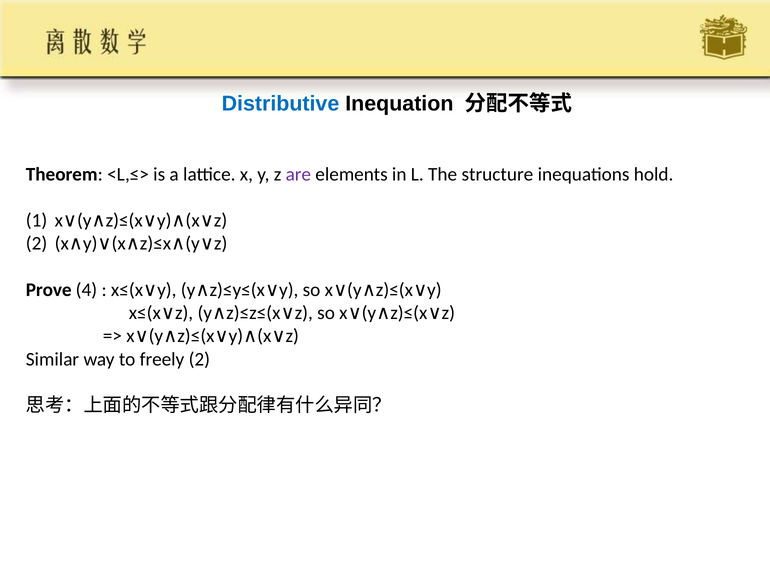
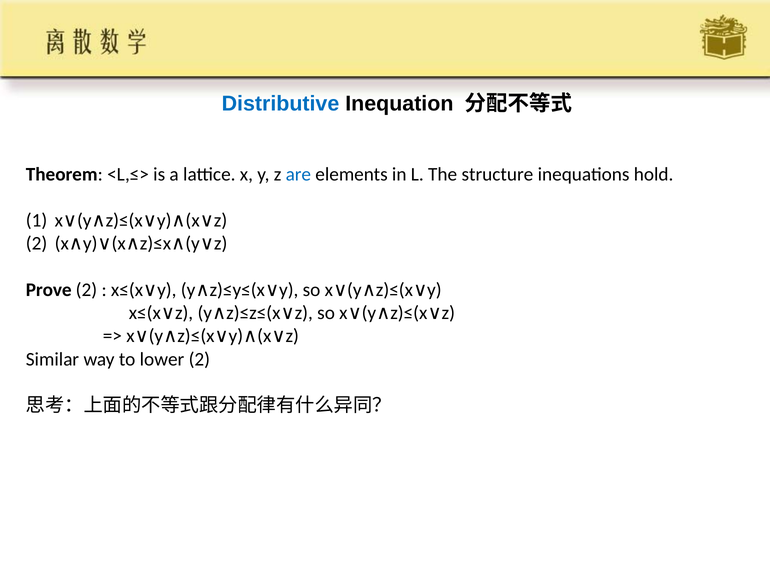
are colour: purple -> blue (298, 174)
Prove 4: 4 -> 2 (86, 290)
freely: freely -> lower (162, 359)
